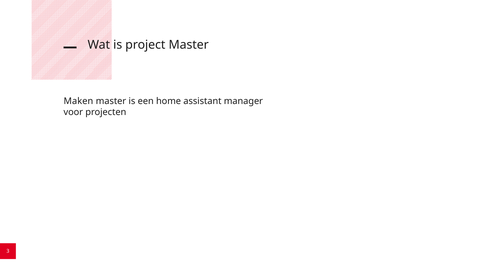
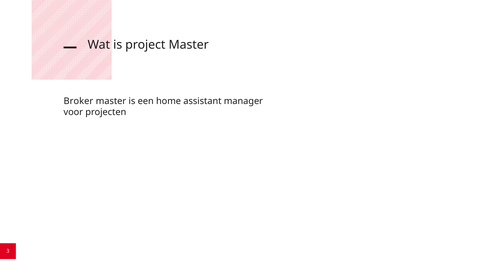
Maken: Maken -> Broker (78, 101)
